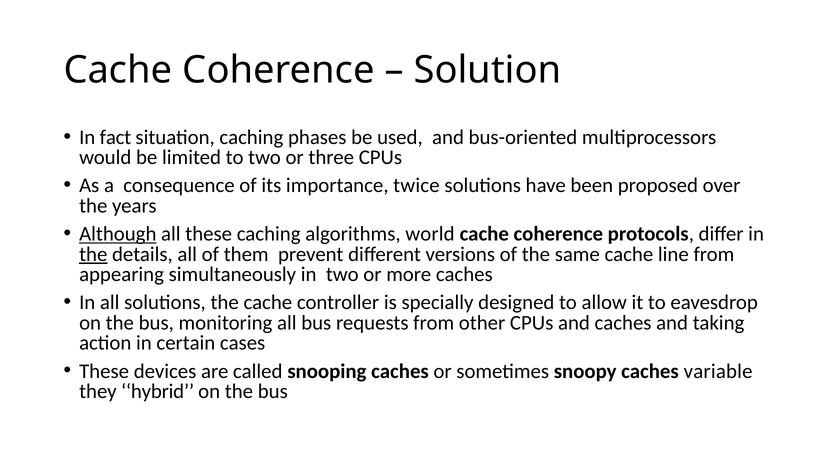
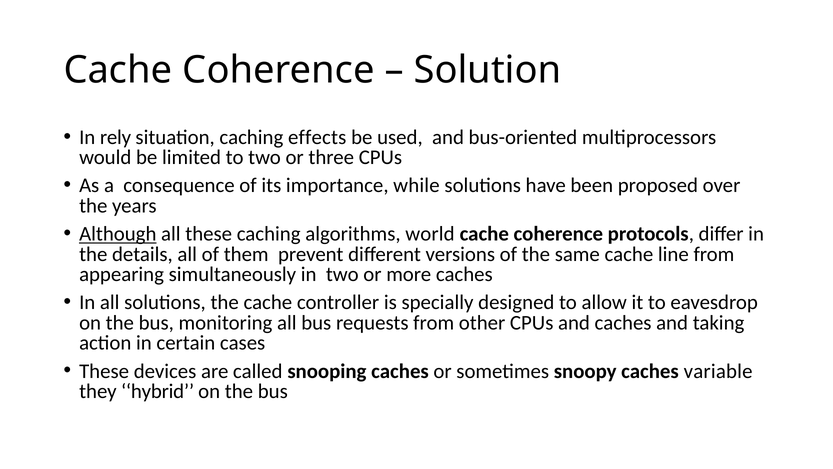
fact: fact -> rely (115, 137)
phases: phases -> effects (317, 137)
twice: twice -> while (416, 185)
the underline: present -> none (93, 254)
